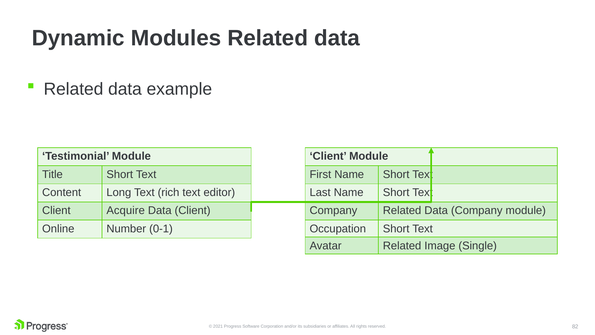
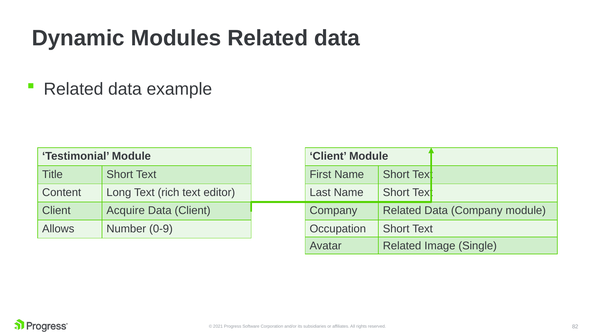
Online: Online -> Allows (58, 229)
0-1: 0-1 -> 0-9 (161, 229)
